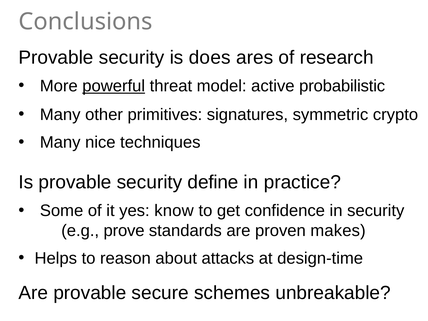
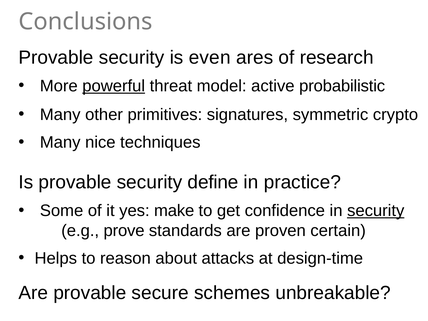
does: does -> even (210, 58)
know: know -> make (174, 211)
security underline: none -> present (376, 211)
makes: makes -> certain (338, 231)
